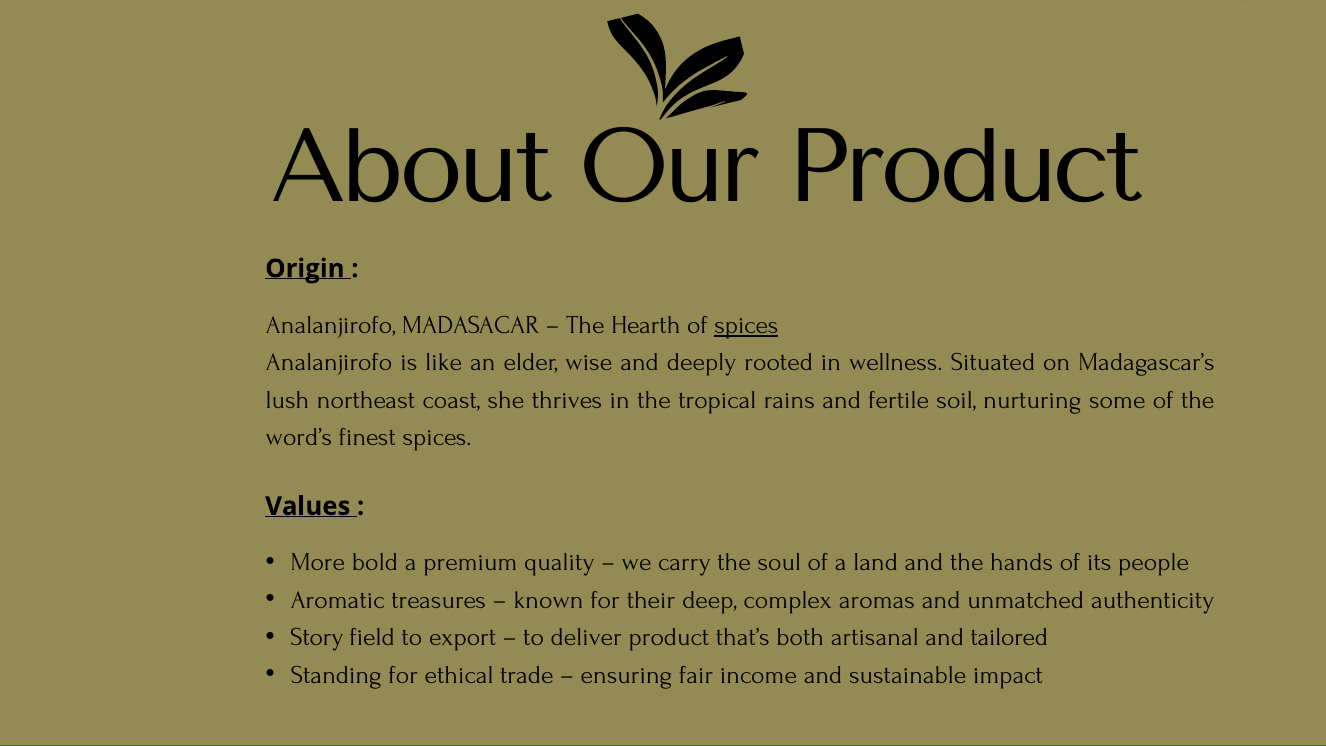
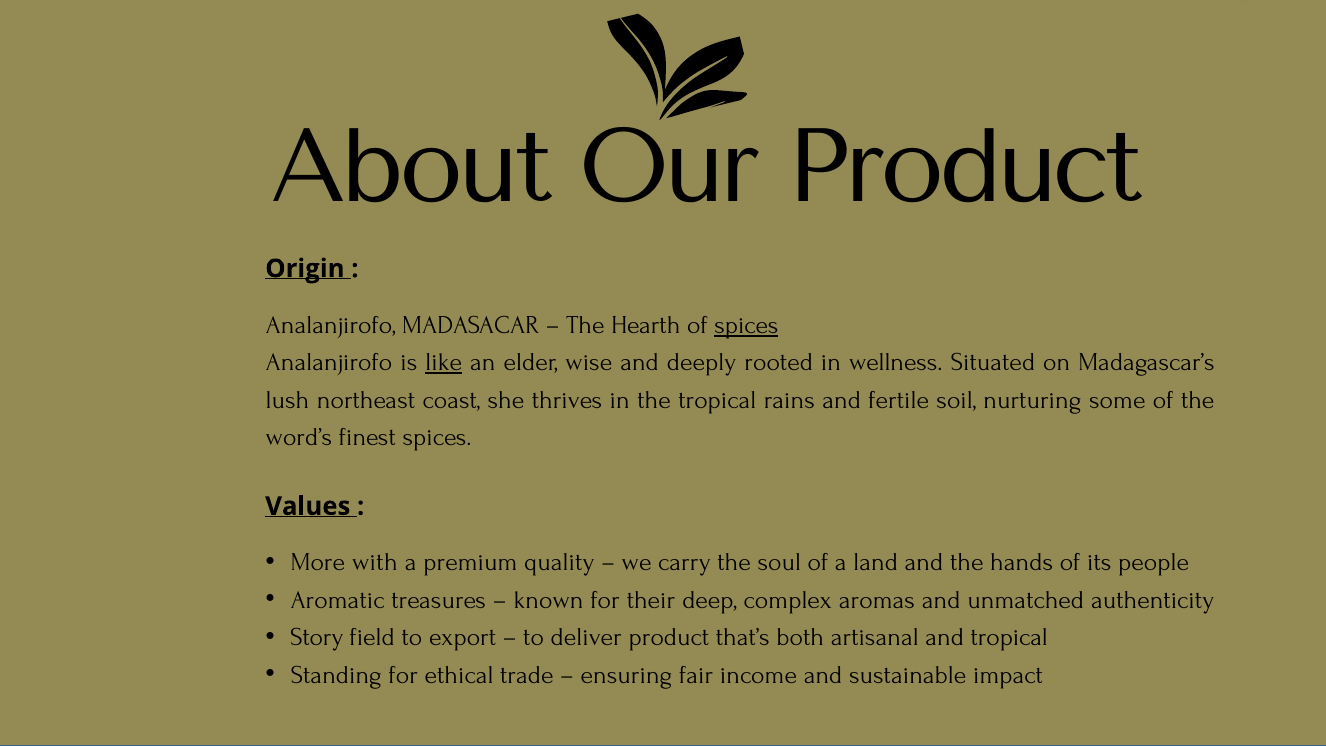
like underline: none -> present (444, 362)
bold: bold -> with (375, 562)
and tailored: tailored -> tropical (1009, 637)
